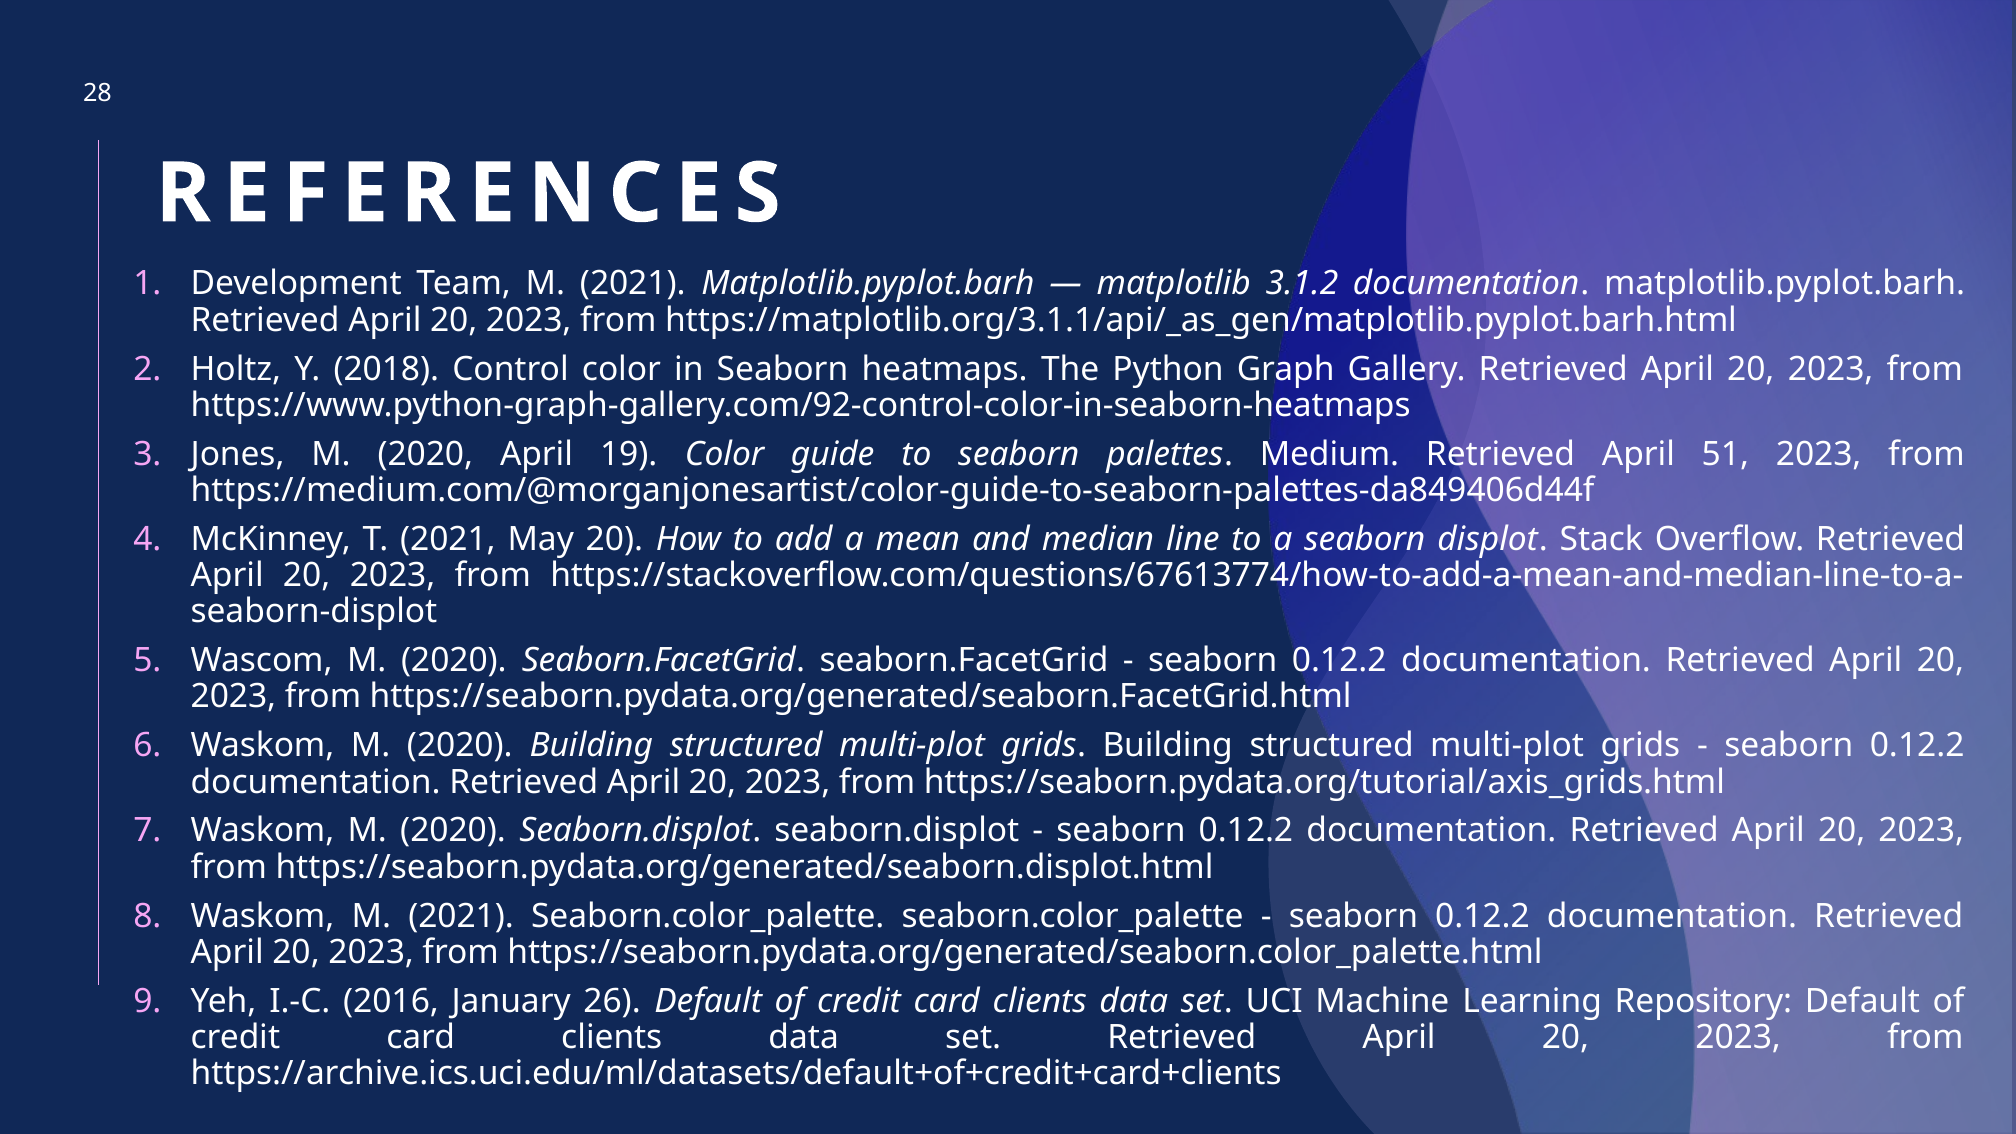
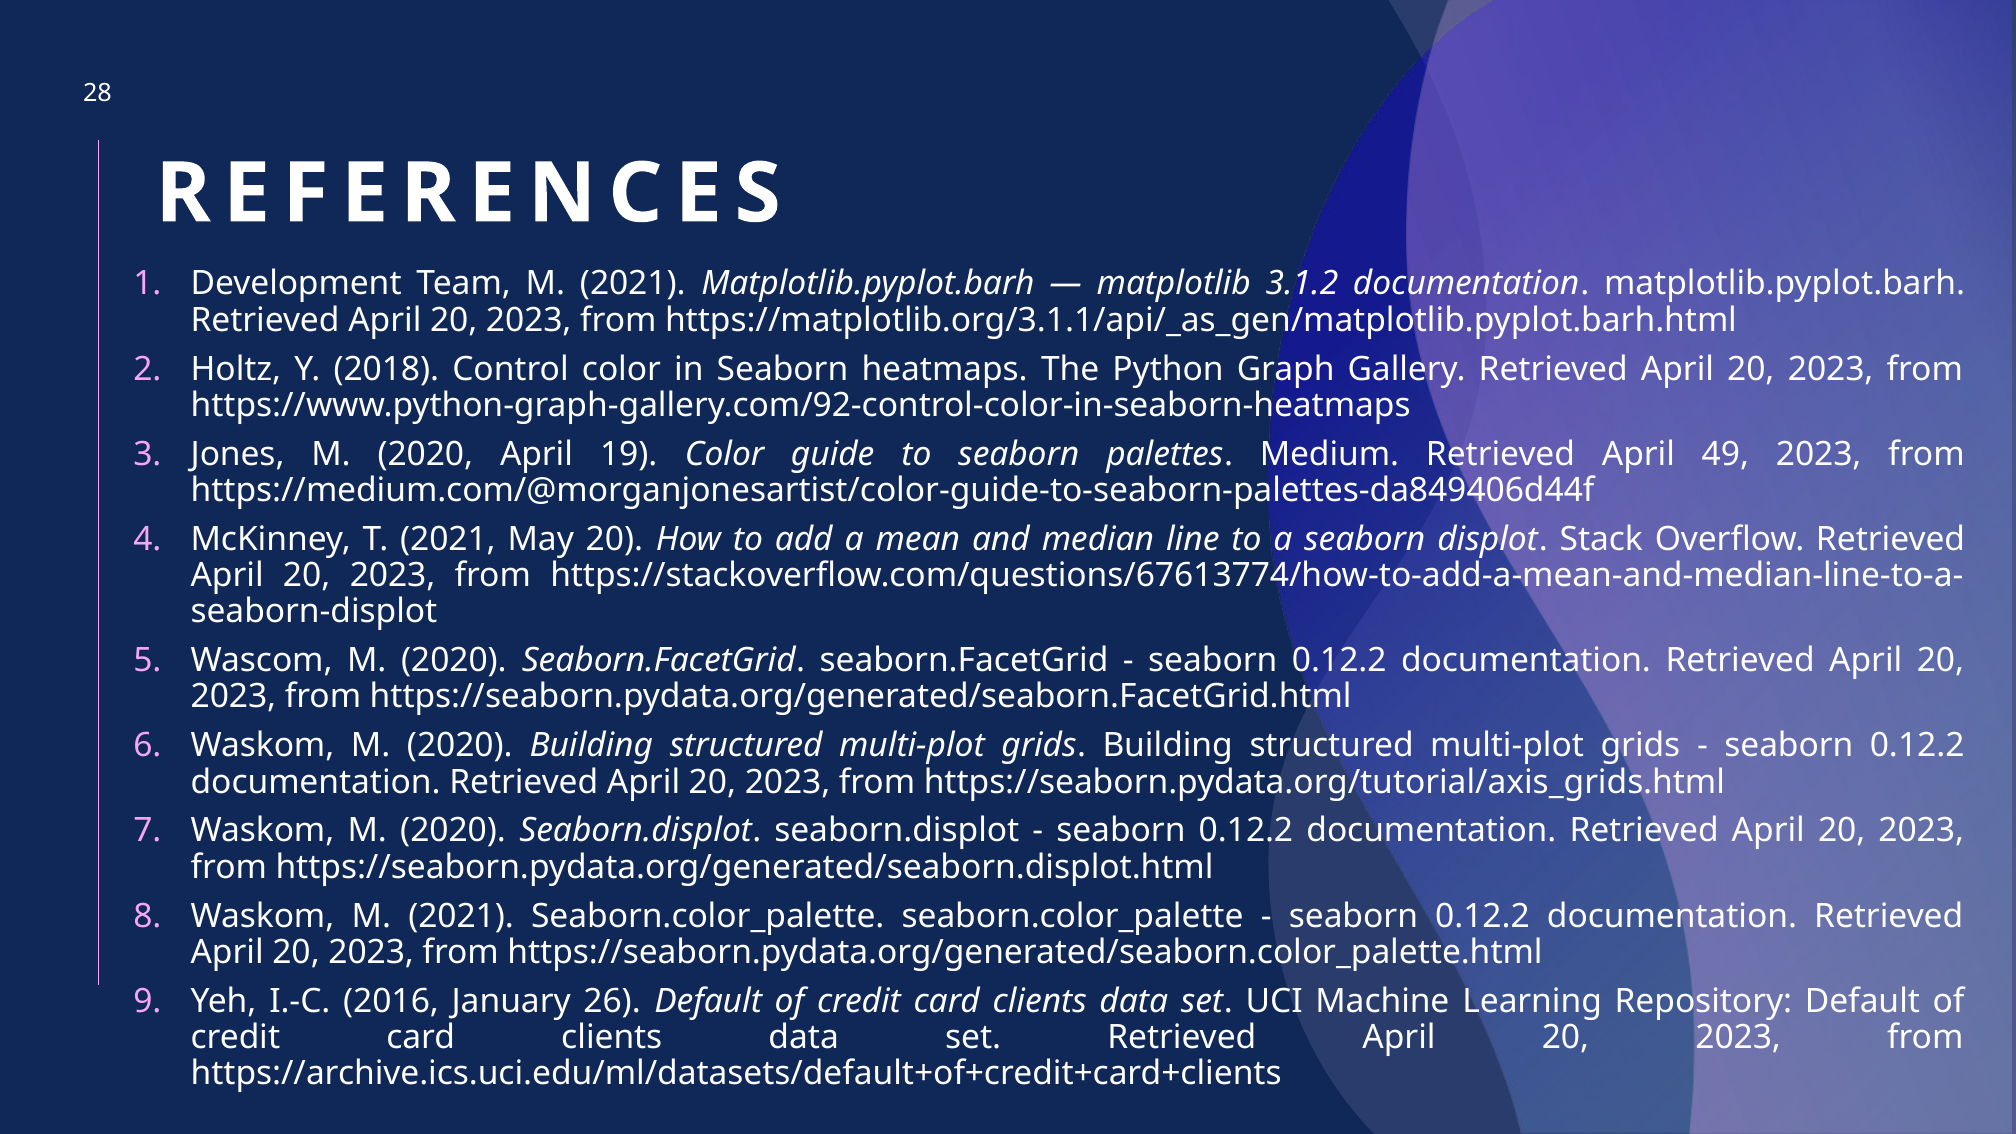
51: 51 -> 49 (1725, 454)
